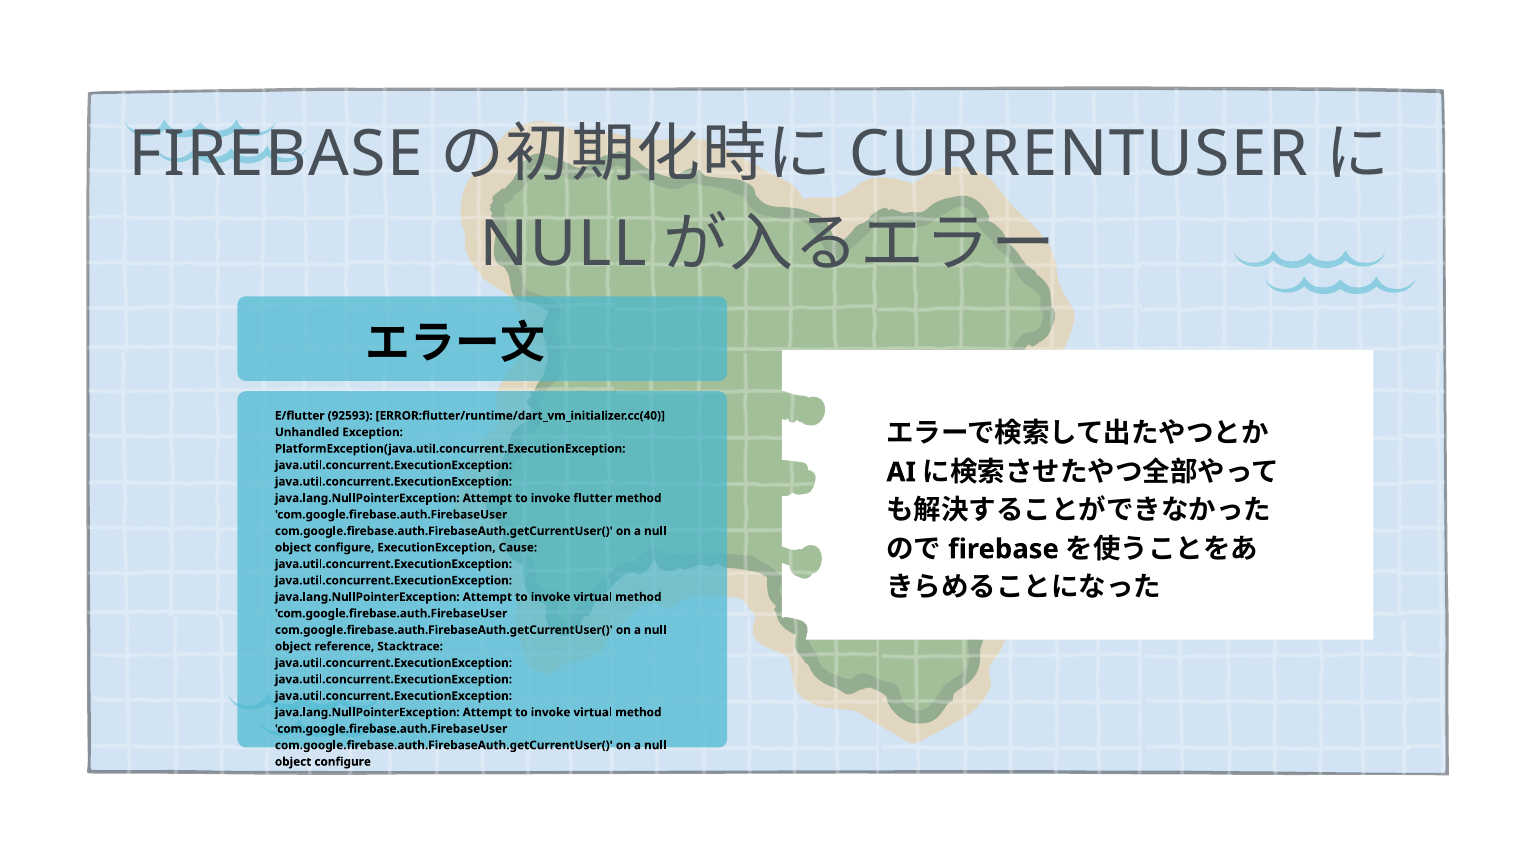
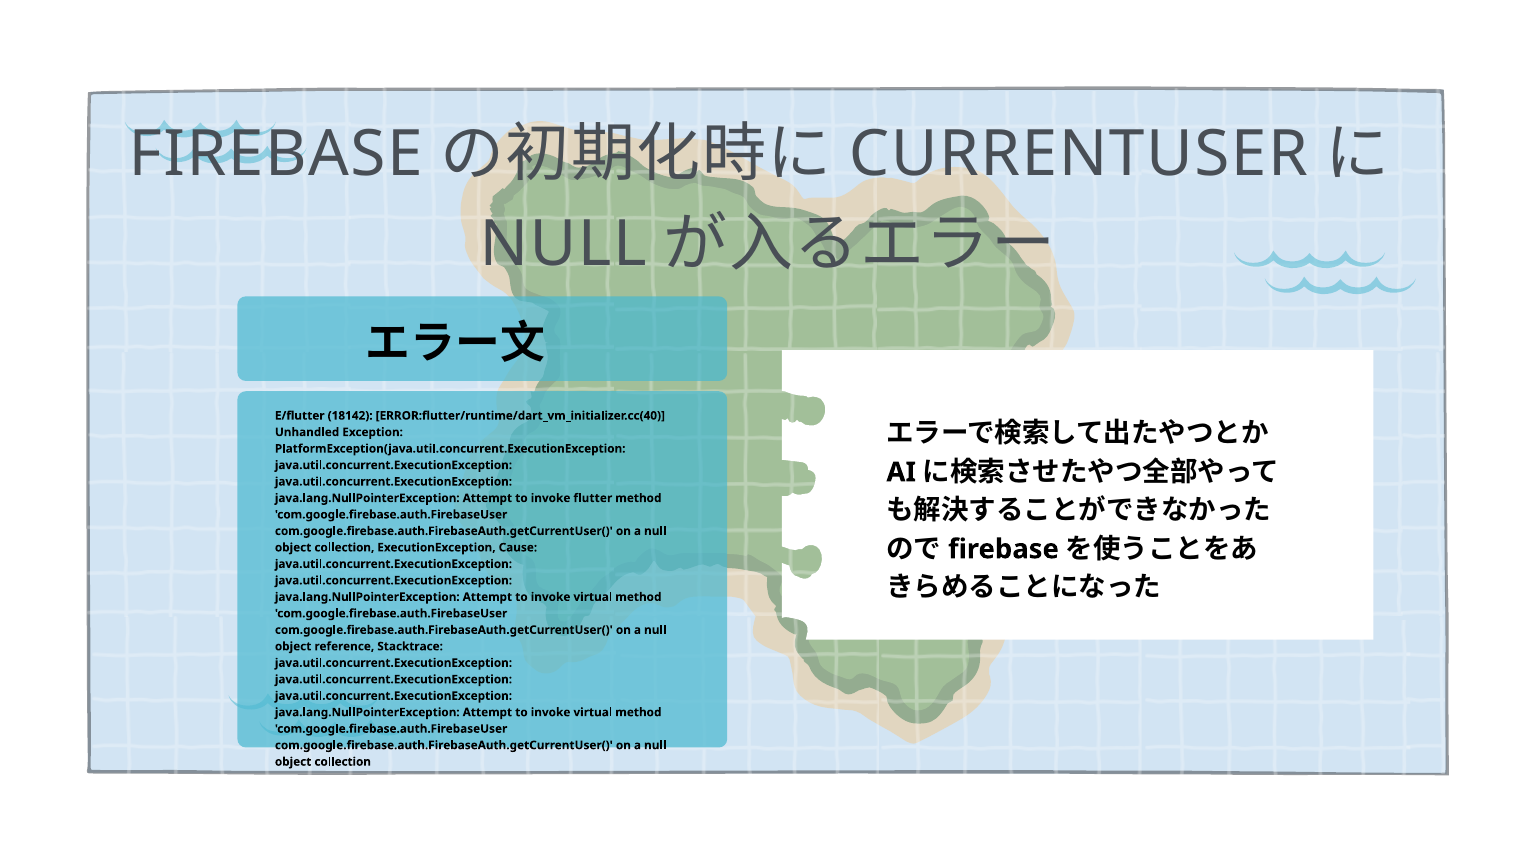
92593: 92593 -> 18142 (350, 415)
configure: configure -> collection (344, 547)
configure: configure -> collection (343, 761)
